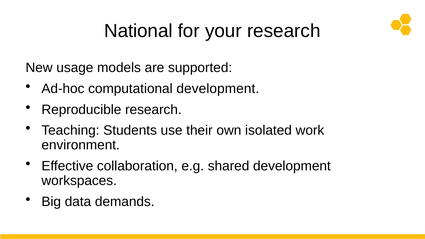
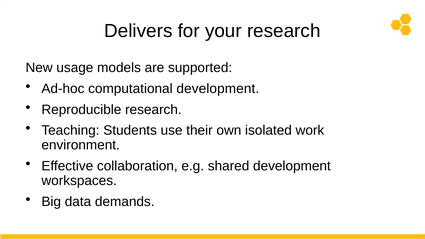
National: National -> Delivers (138, 31)
